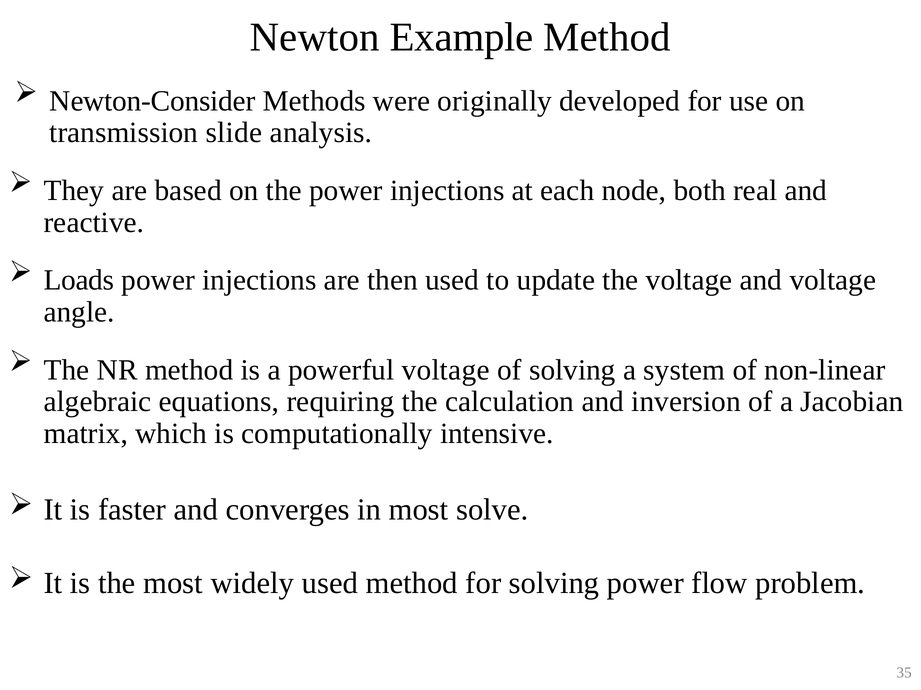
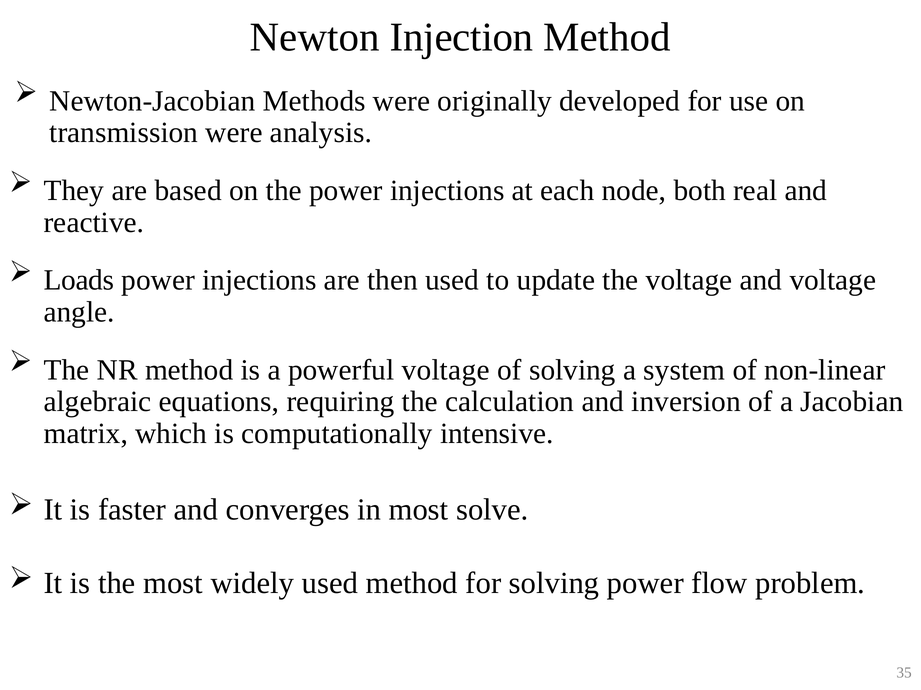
Example: Example -> Injection (462, 37)
Newton-Consider: Newton-Consider -> Newton-Jacobian (152, 101)
transmission slide: slide -> were (234, 133)
